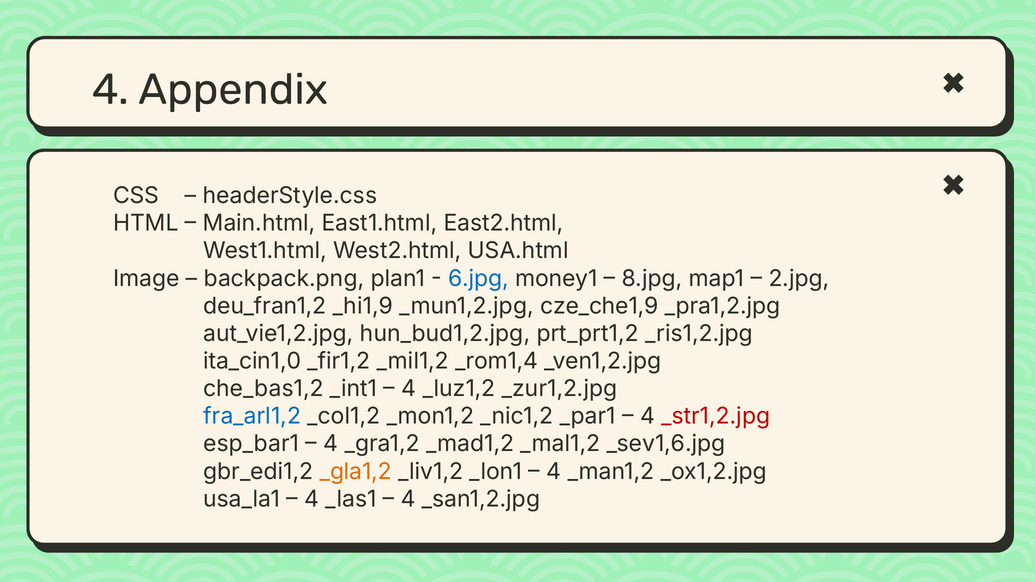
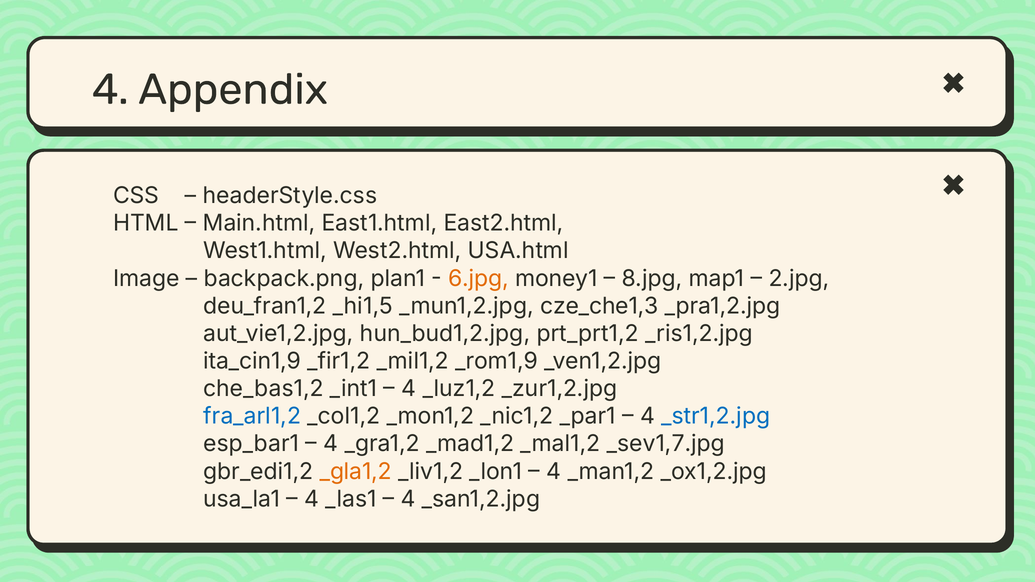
6.jpg colour: blue -> orange (479, 279)
_hi1,9: _hi1,9 -> _hi1,5 (363, 306)
cze_che1,9: cze_che1,9 -> cze_che1,3 (599, 306)
ita_cin1,0: ita_cin1,0 -> ita_cin1,9 (252, 361)
_rom1,4: _rom1,4 -> _rom1,9 (497, 361)
_str1,2.jpg colour: red -> blue (716, 416)
_sev1,6.jpg: _sev1,6.jpg -> _sev1,7.jpg (666, 444)
